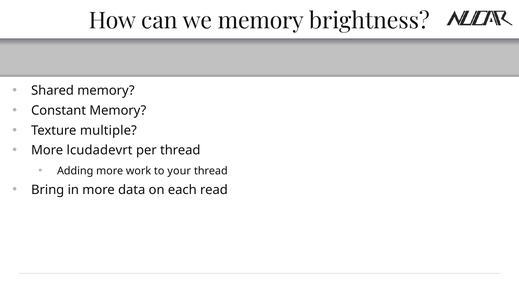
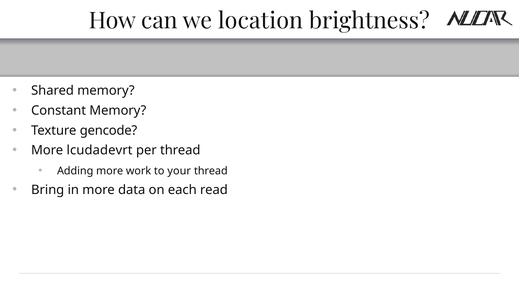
we memory: memory -> location (261, 21)
multiple: multiple -> gencode (108, 130)
